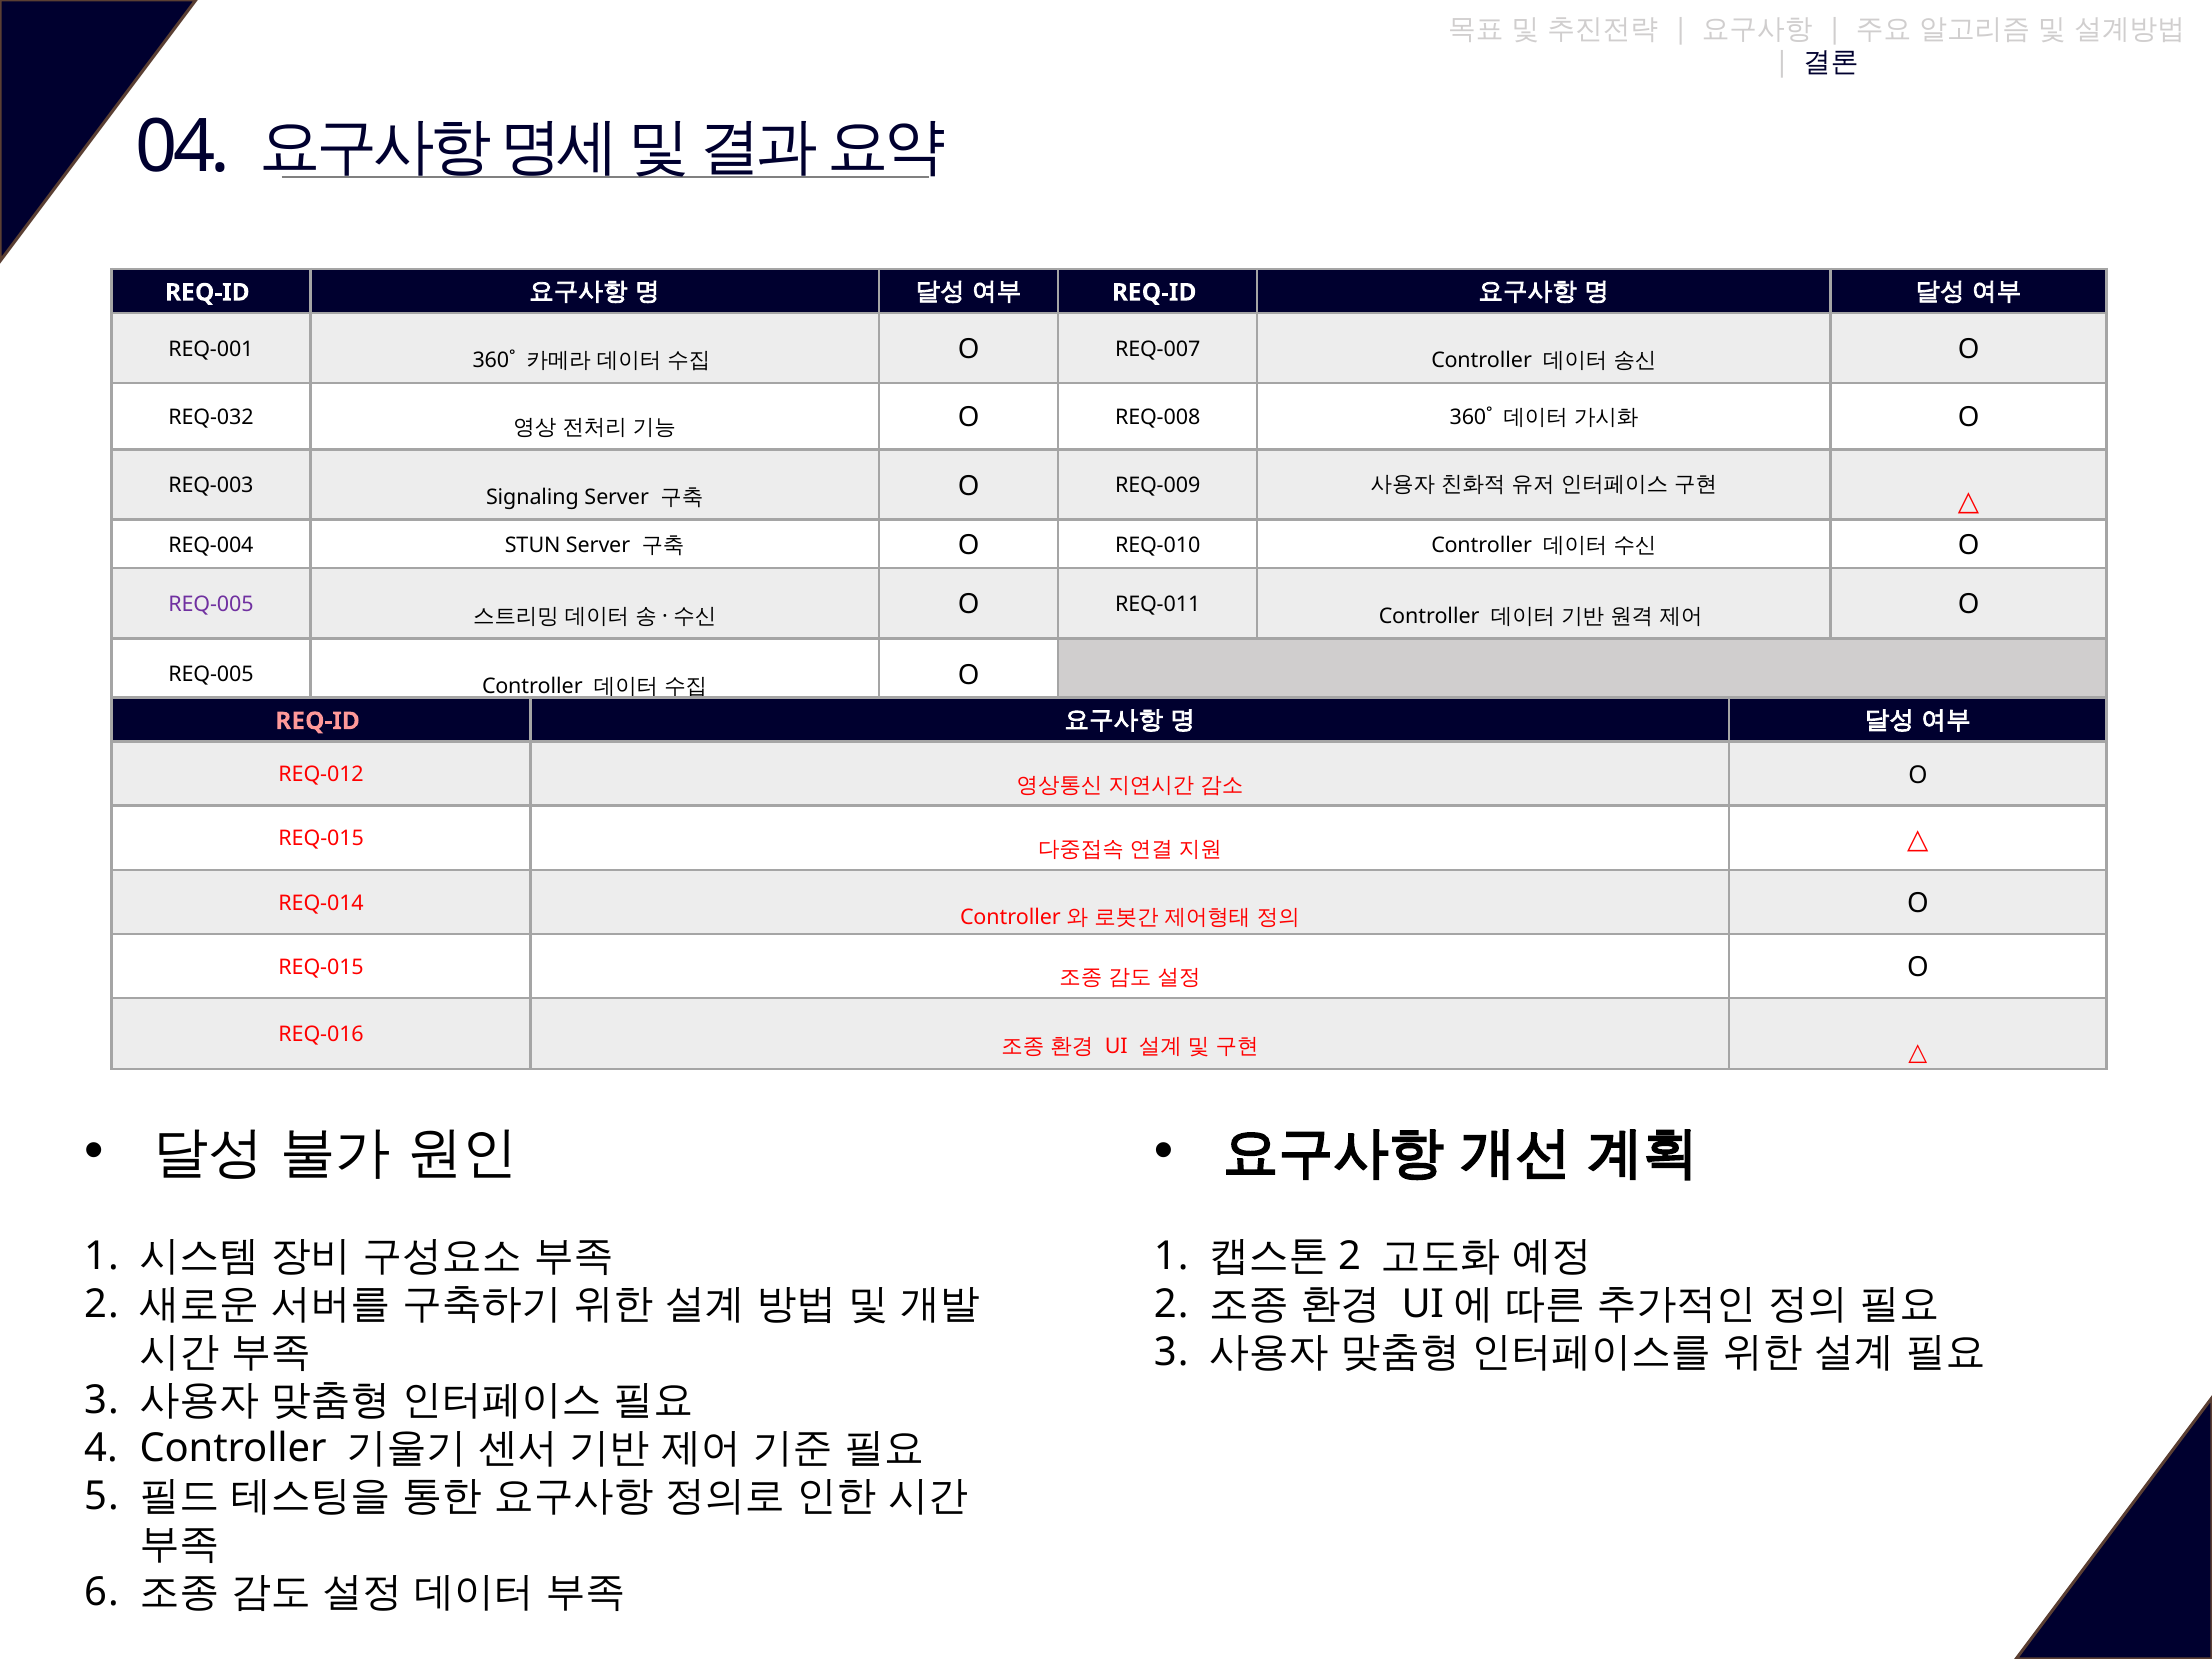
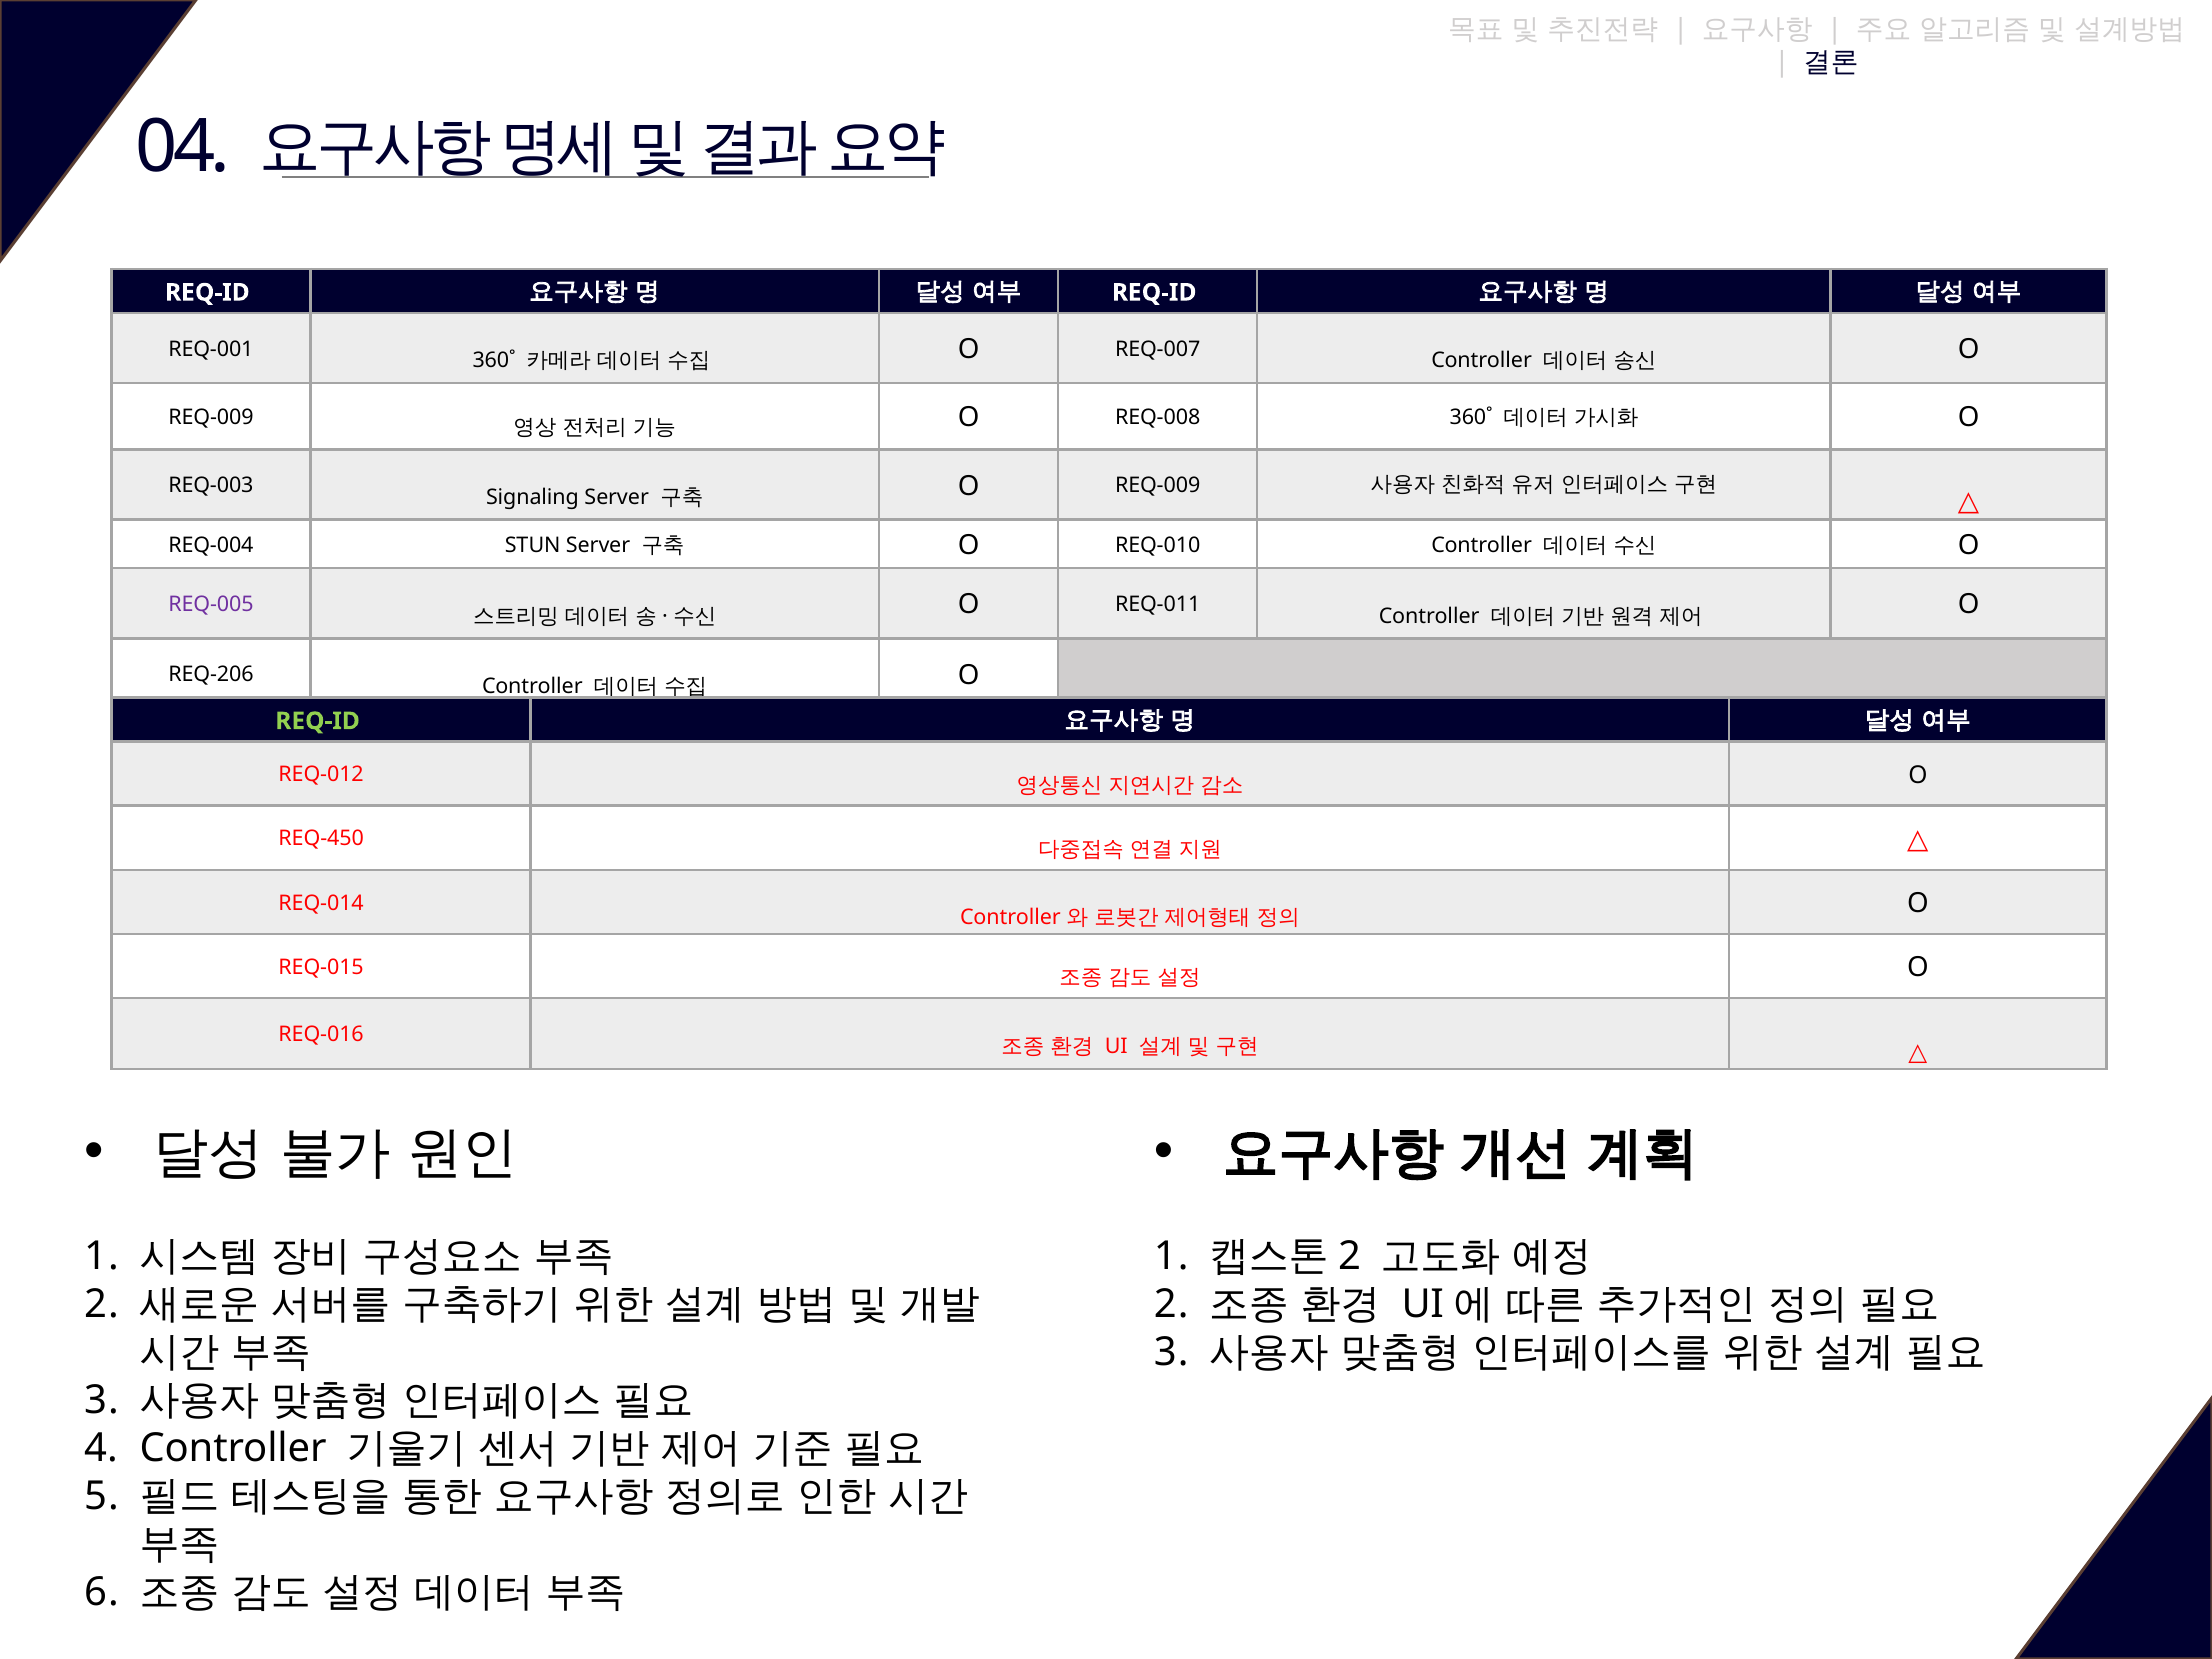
REQ-032: REQ-032 -> REQ-009 (211, 417)
REQ-005: REQ-005 -> REQ-206 (211, 675)
REQ-ID colour: pink -> light green (318, 721)
REQ-015: REQ-015 -> REQ-450 (321, 839)
